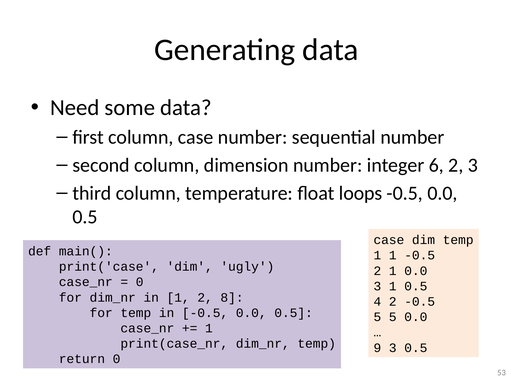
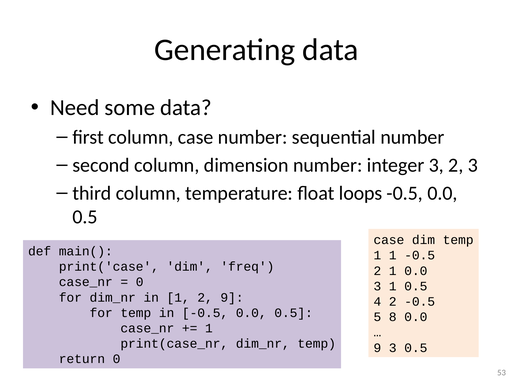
integer 6: 6 -> 3 (436, 165)
ugly: ugly -> freq (247, 266)
2 8: 8 -> 9 (232, 297)
5 5: 5 -> 8 (393, 317)
